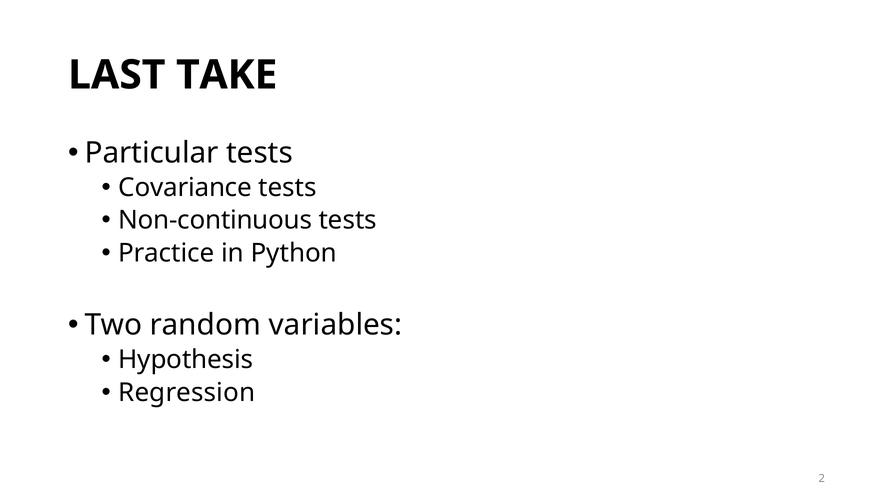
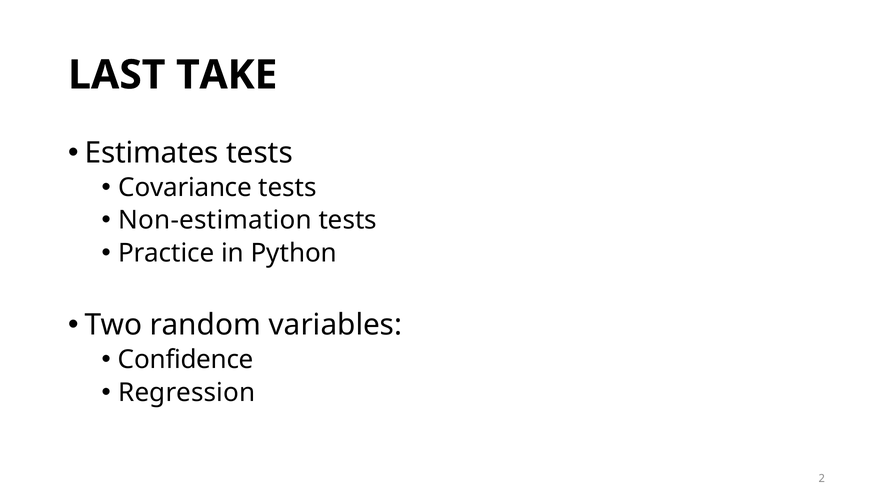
Particular: Particular -> Estimates (152, 153)
Non-continuous: Non-continuous -> Non-estimation (215, 220)
Hypothesis: Hypothesis -> Confidence (186, 360)
